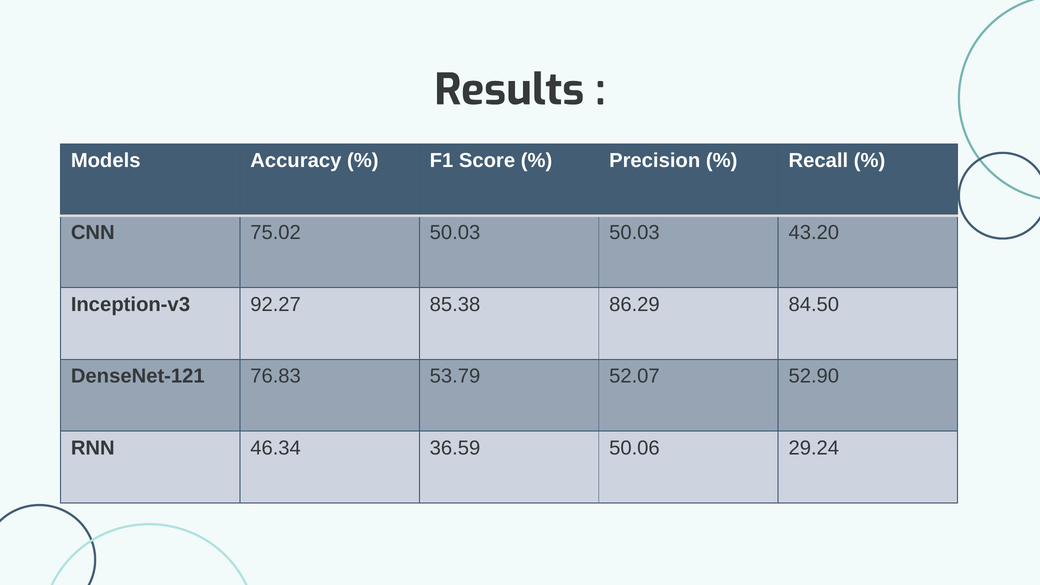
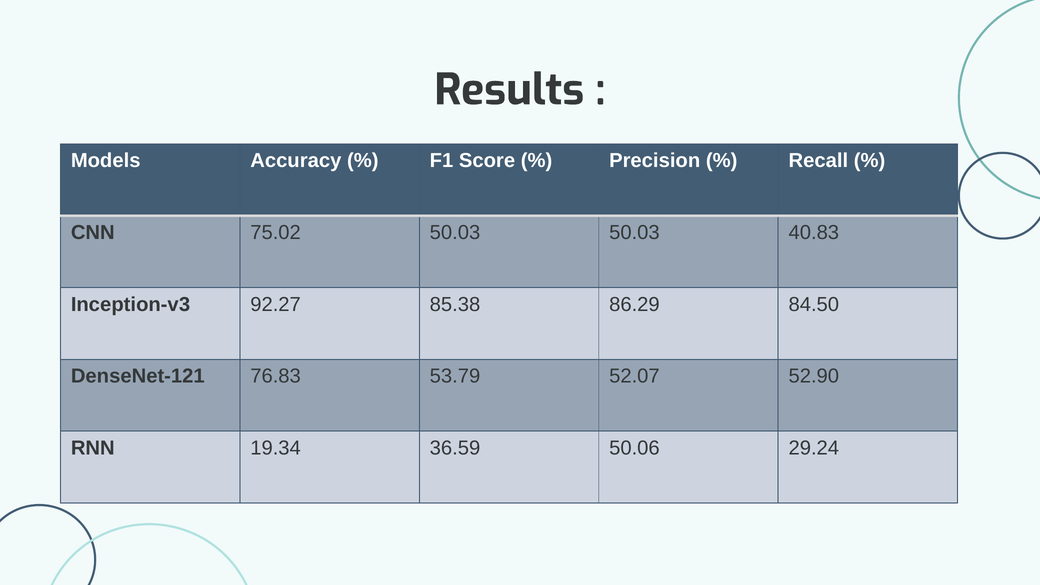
43.20: 43.20 -> 40.83 (814, 233)
46.34: 46.34 -> 19.34 (276, 448)
